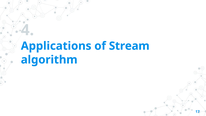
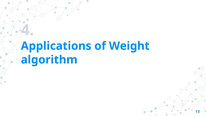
Stream: Stream -> Weight (129, 46)
